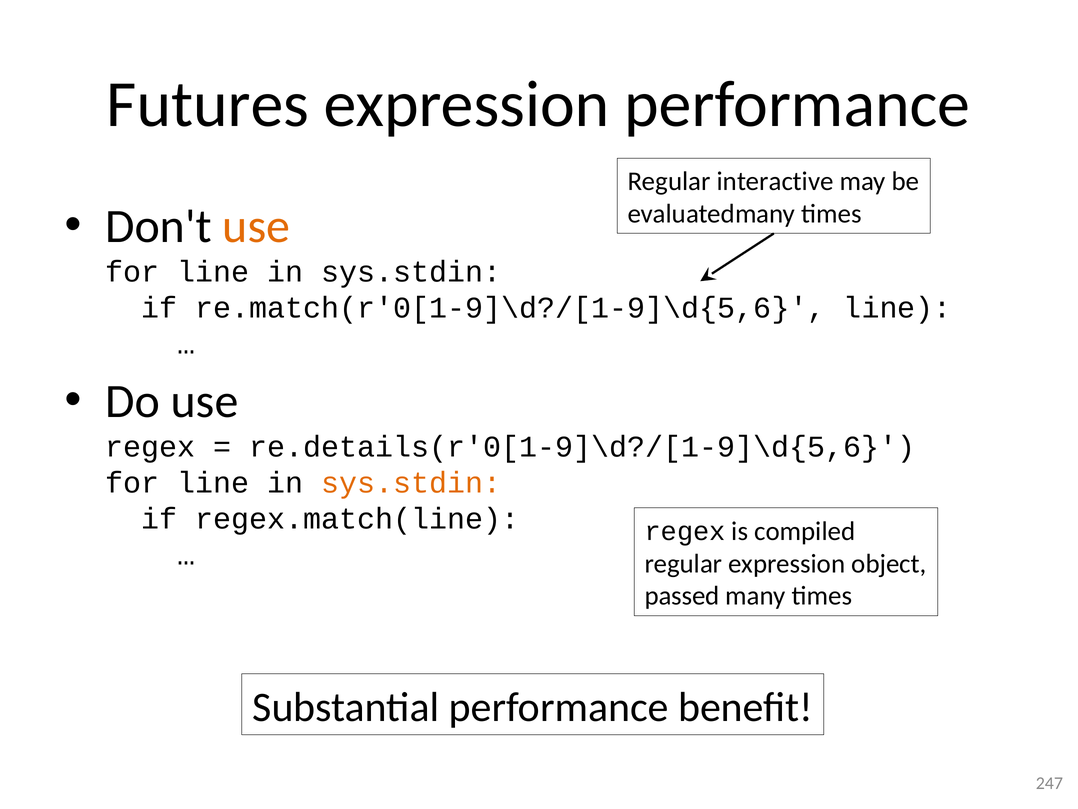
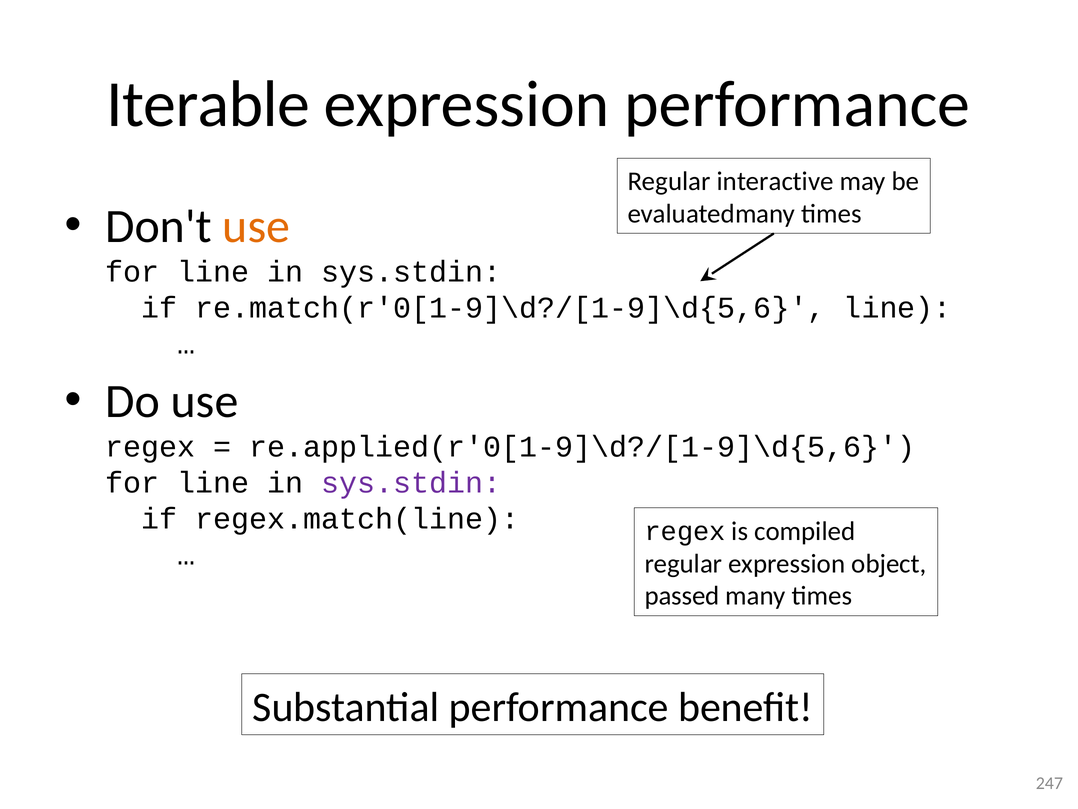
Futures: Futures -> Iterable (208, 104)
re.details(r'0[1-9]\d?/[1-9]\d{5,6: re.details(r'0[1-9]\d?/[1-9]\d{5,6 -> re.applied(r'0[1-9]\d?/[1-9]\d{5,6 (582, 447)
sys.stdin colour: orange -> purple (411, 483)
